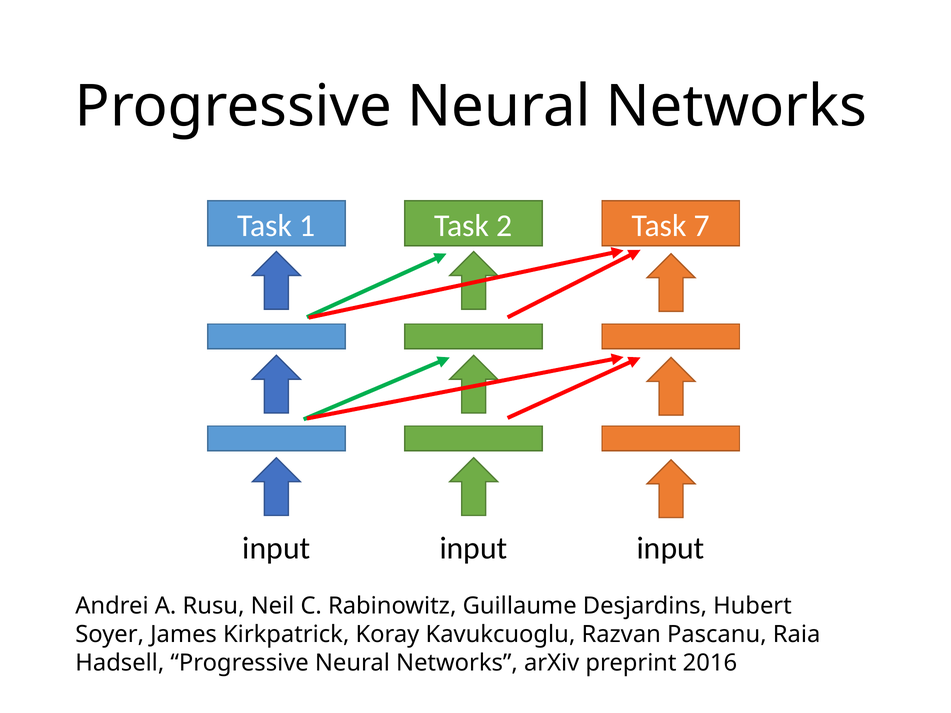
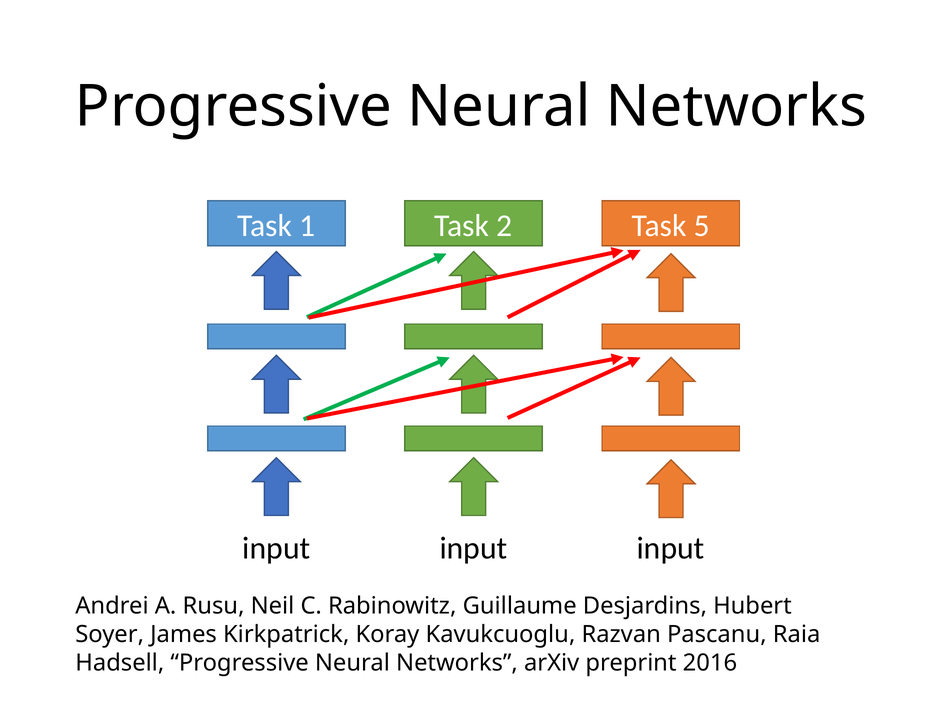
7: 7 -> 5 (702, 226)
